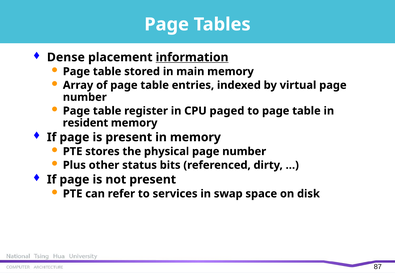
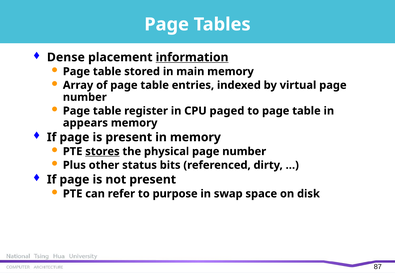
resident: resident -> appears (85, 123)
stores underline: none -> present (102, 152)
services: services -> purpose (175, 194)
